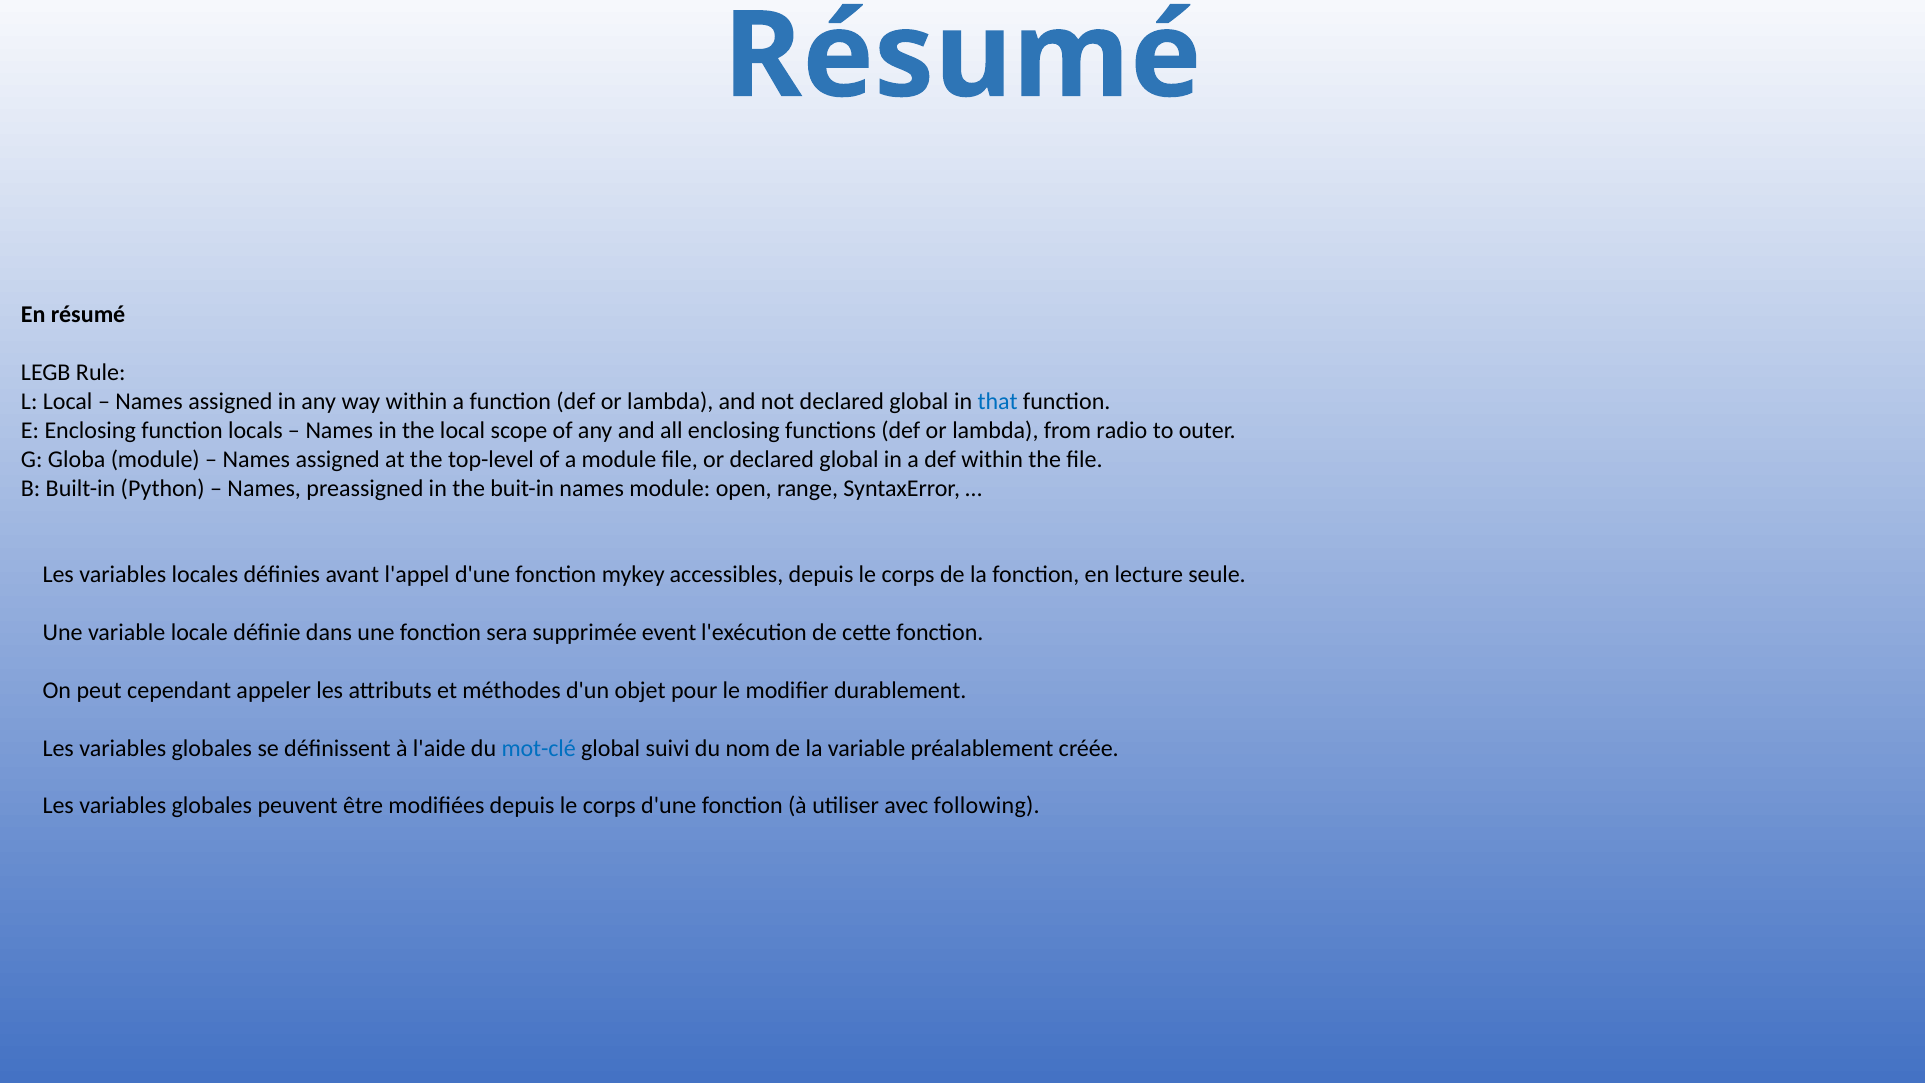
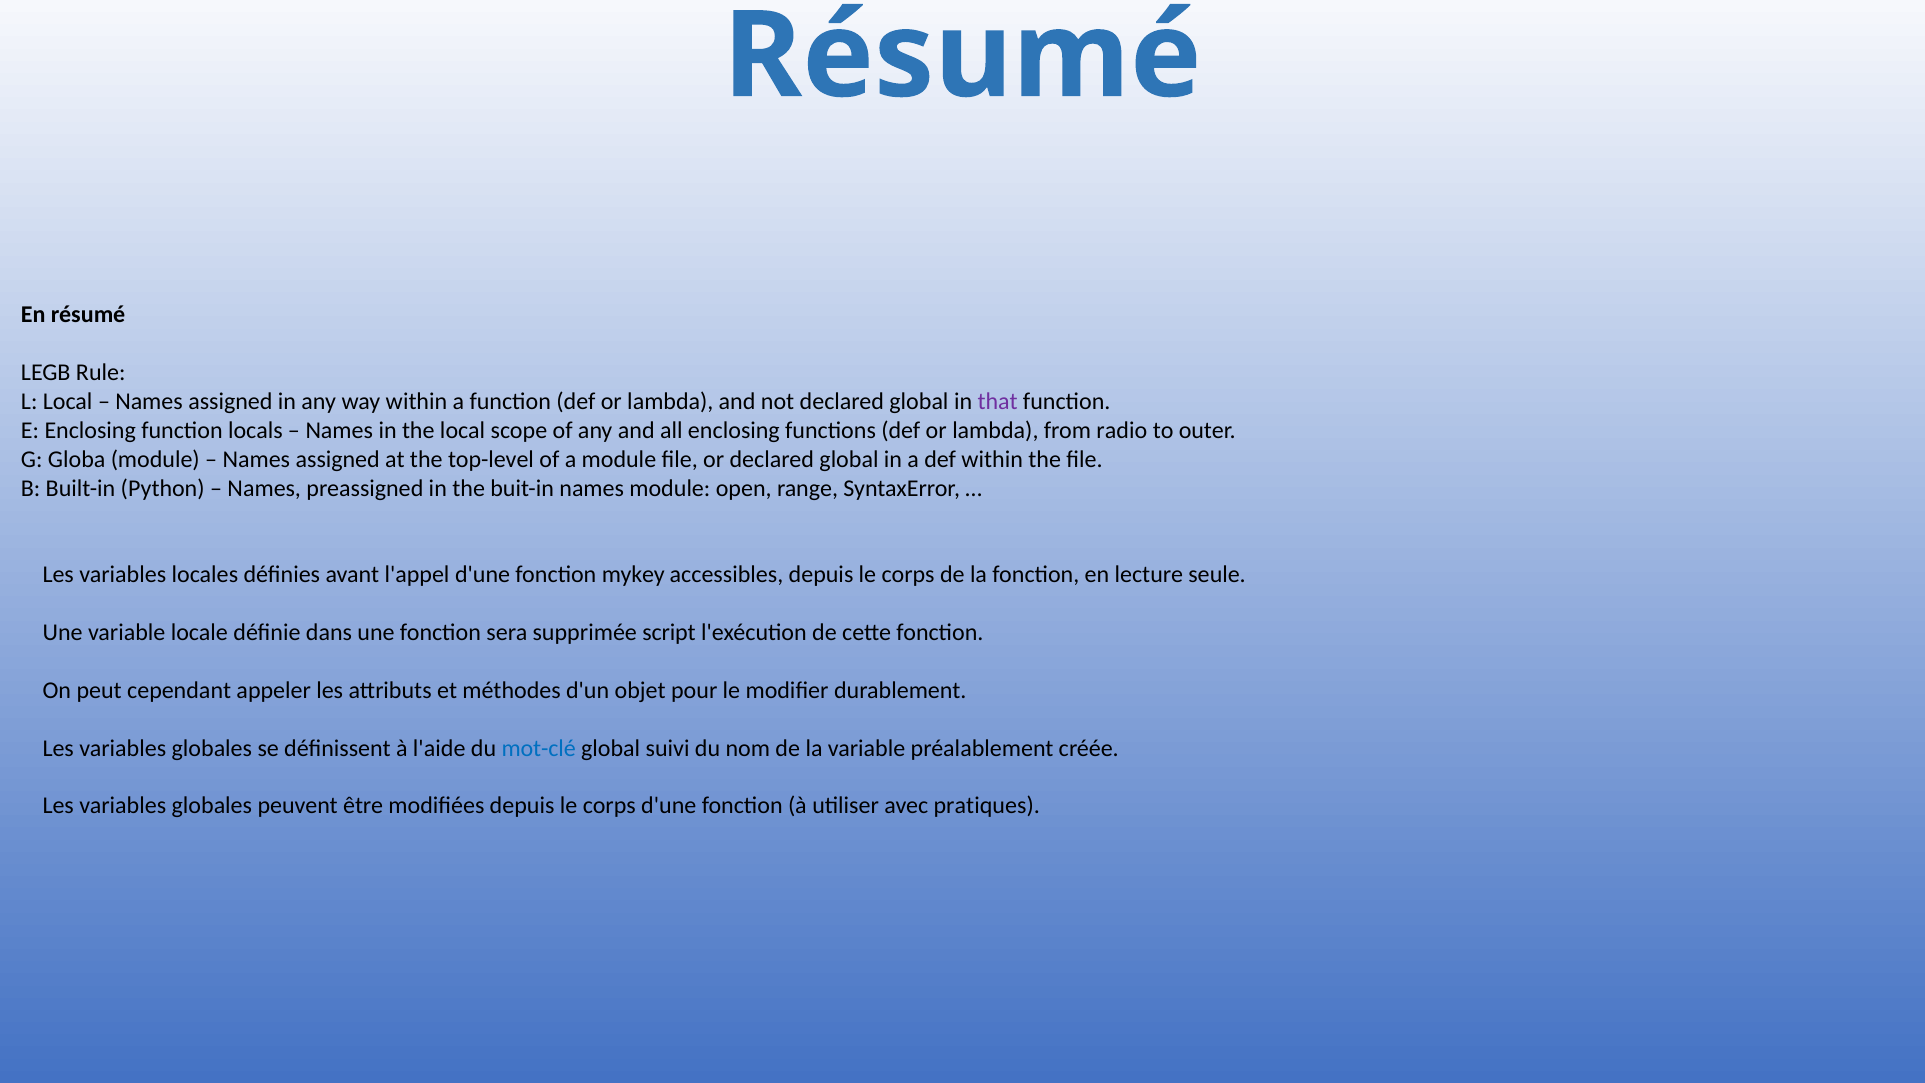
that colour: blue -> purple (998, 402)
event: event -> script (669, 633)
following: following -> pratiques (987, 806)
